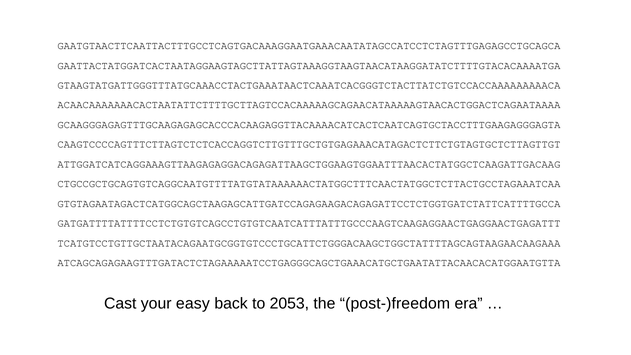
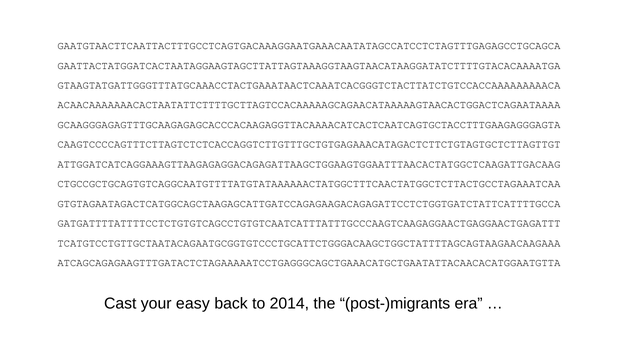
2053: 2053 -> 2014 (289, 303)
post-)freedom: post-)freedom -> post-)migrants (395, 303)
